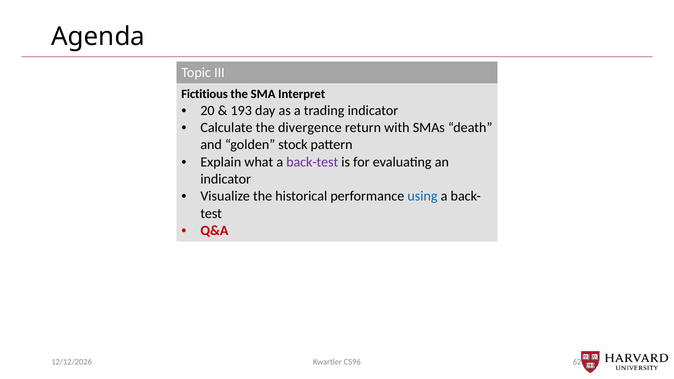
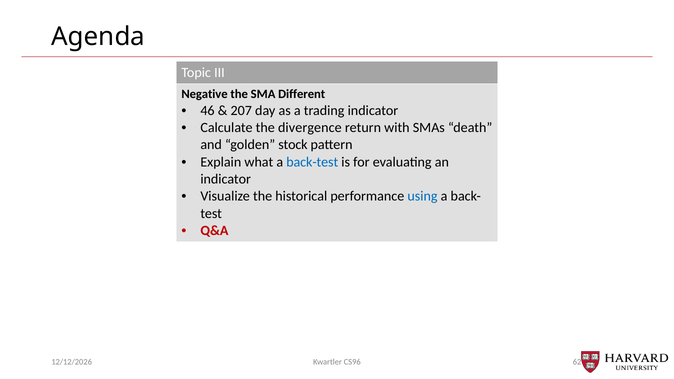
Fictitious: Fictitious -> Negative (205, 94)
Interpret: Interpret -> Different (302, 94)
20: 20 -> 46 (207, 110)
193: 193 -> 207 (241, 110)
back-test colour: purple -> blue (312, 162)
